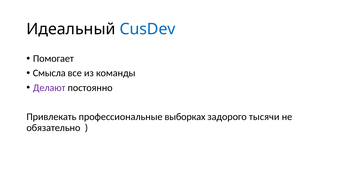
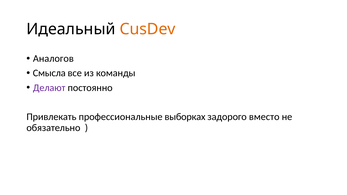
CusDev colour: blue -> orange (148, 29)
Помогает: Помогает -> Аналогов (53, 59)
тысячи: тысячи -> вместо (264, 117)
